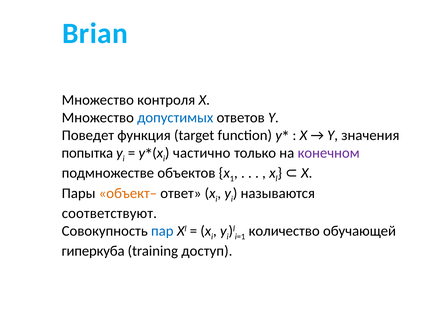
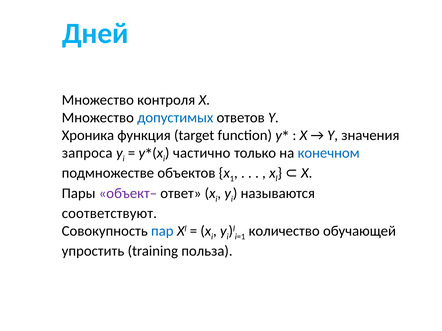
Brian: Brian -> Дней (95, 34)
Поведет: Поведет -> Хроника (88, 136)
попытка: попытка -> запроса (87, 153)
конечном colour: purple -> blue (329, 153)
объект– colour: orange -> purple (128, 193)
гиперкуба: гиперкуба -> упростить (93, 251)
доступ: доступ -> польза (207, 251)
